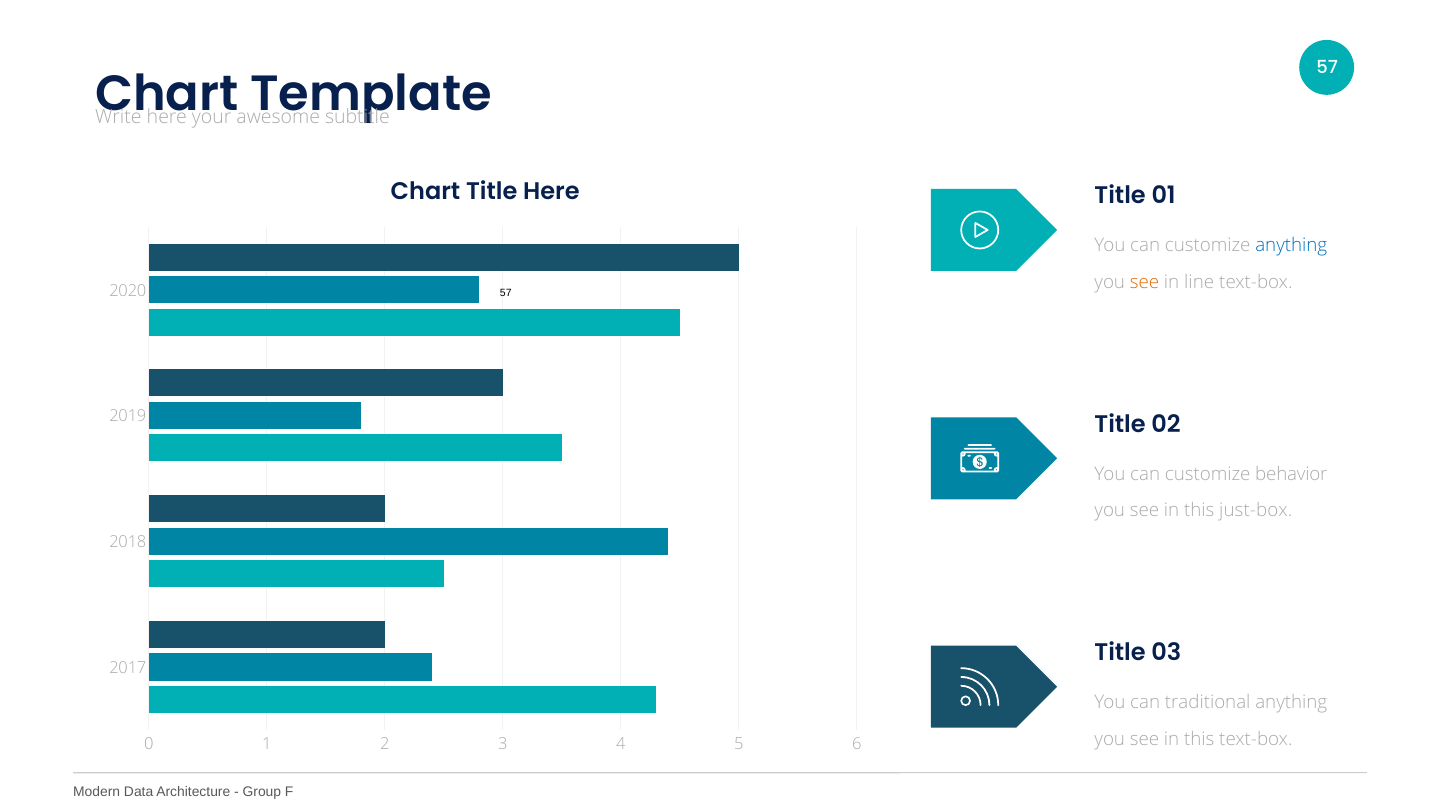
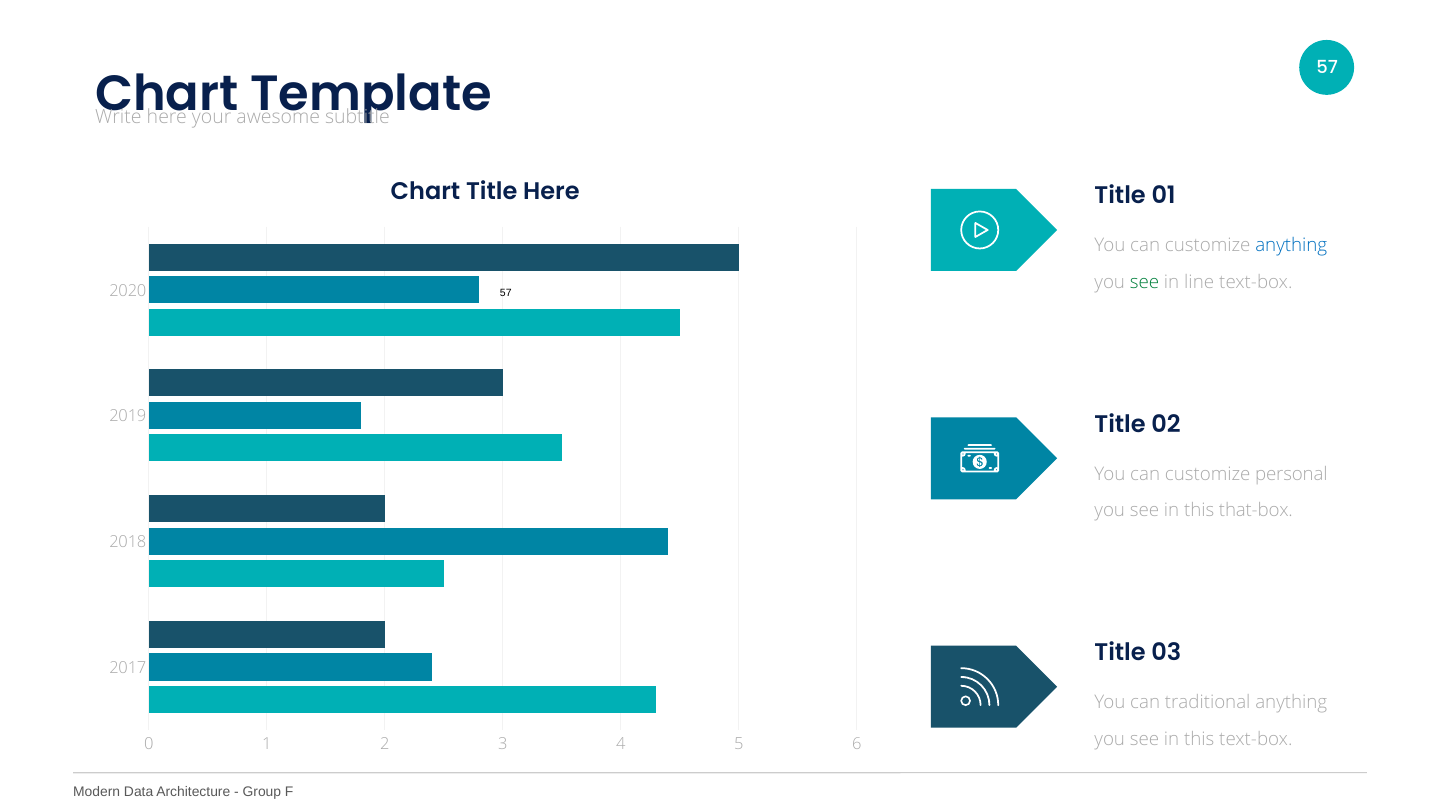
see colour: orange -> green (1145, 282)
behavior: behavior -> personal (1291, 474)
just-box: just-box -> that-box (1256, 511)
